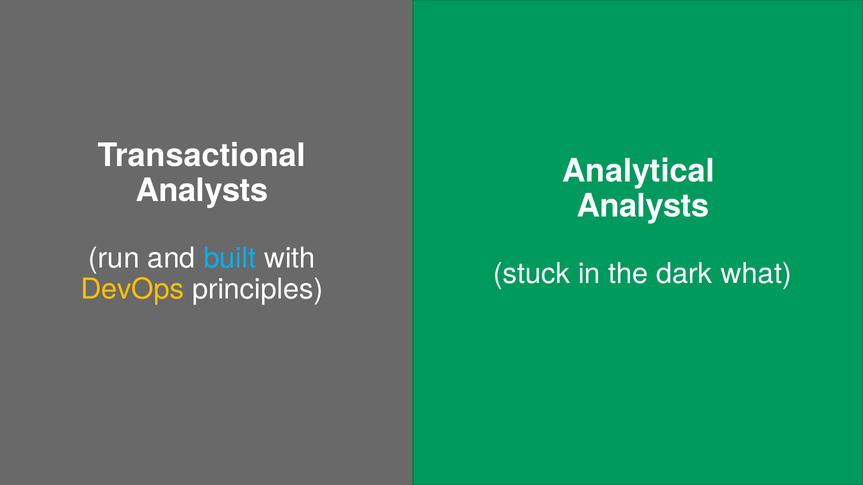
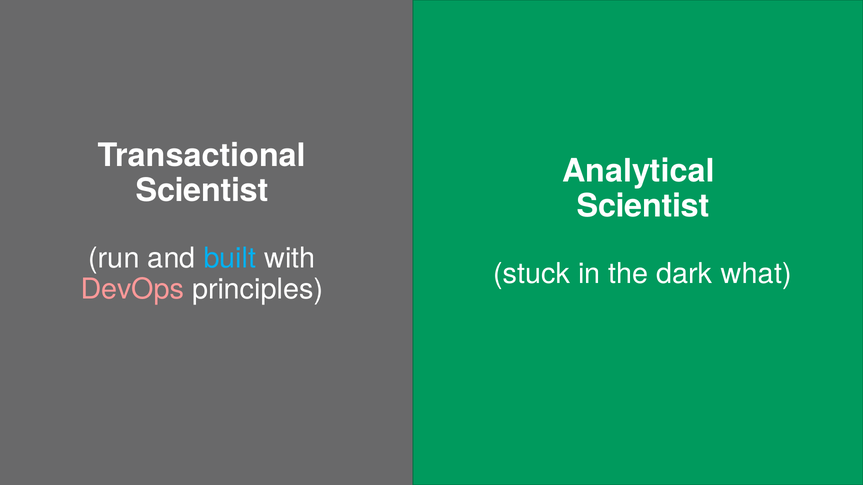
Analysts: Analysts -> Scientist (202, 191)
Analysts: Analysts -> Scientist (643, 206)
DevOps colour: yellow -> pink (132, 290)
